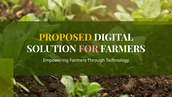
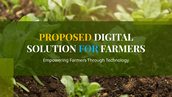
FOR colour: pink -> light blue (88, 49)
